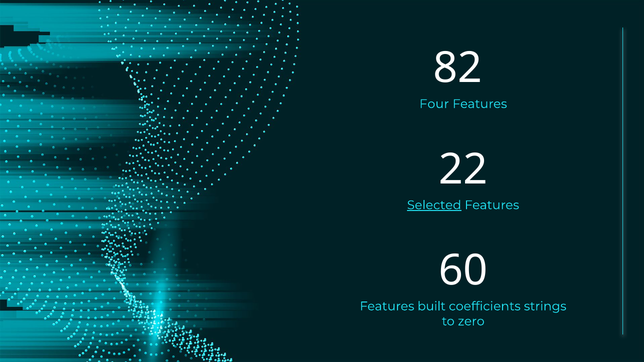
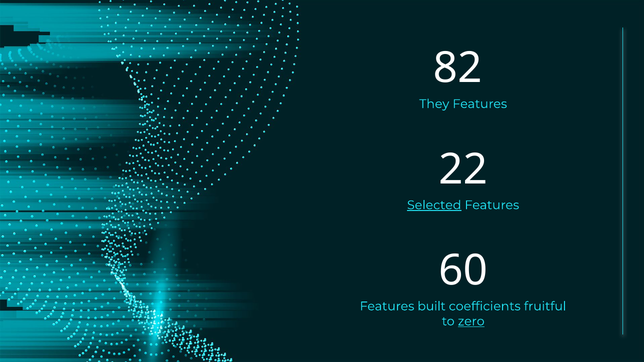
Four: Four -> They (434, 104)
strings: strings -> fruitful (545, 306)
zero underline: none -> present (471, 321)
